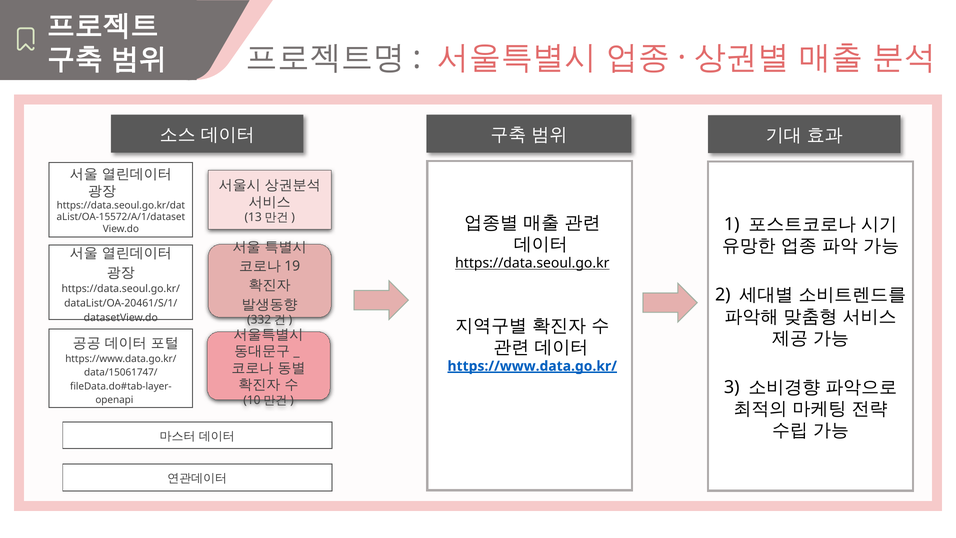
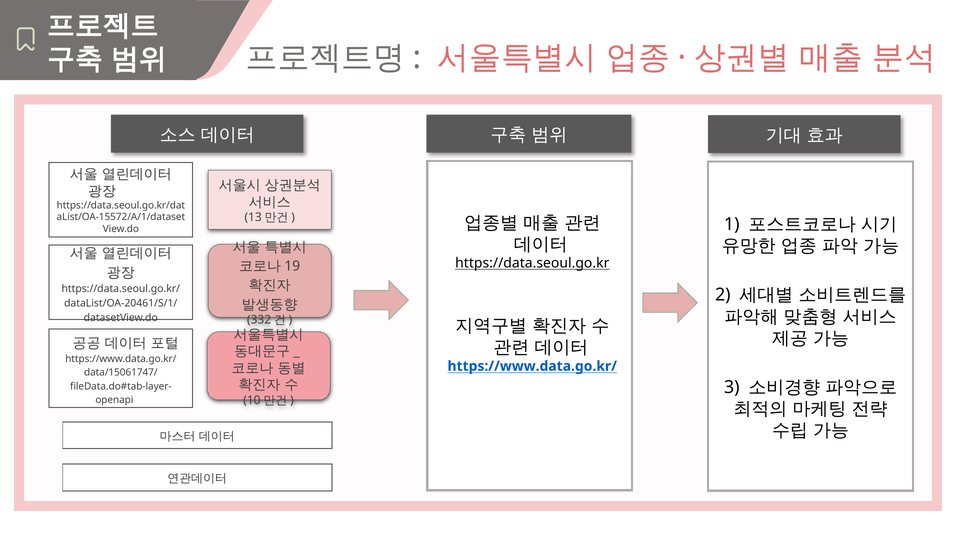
https://www.data.go.kr/ underline: present -> none (532, 366)
